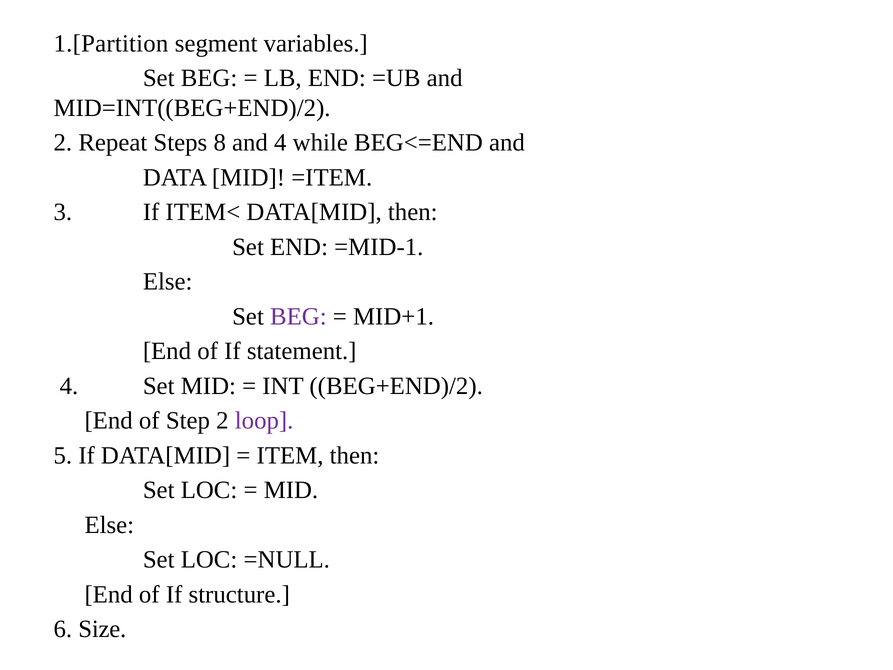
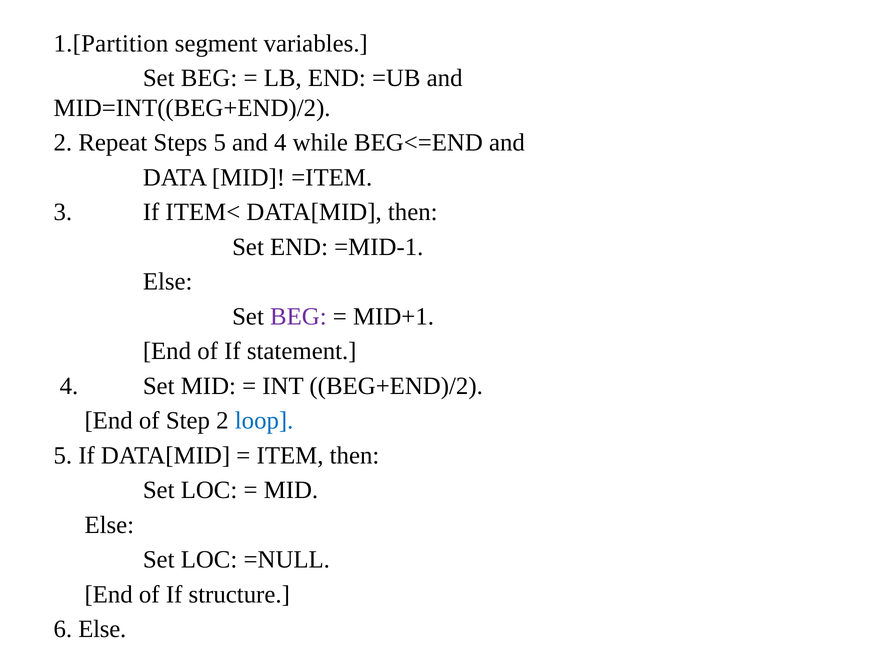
Steps 8: 8 -> 5 (220, 143)
loop colour: purple -> blue (264, 421)
6 Size: Size -> Else (102, 629)
